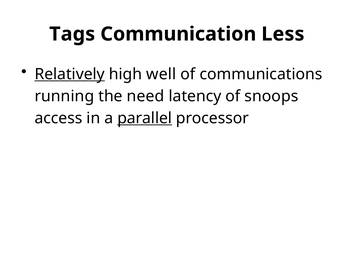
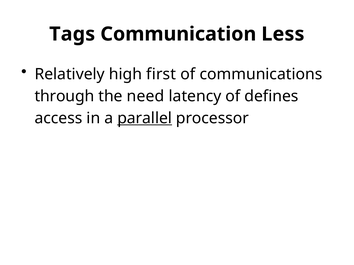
Relatively underline: present -> none (70, 74)
well: well -> first (161, 74)
running: running -> through (64, 96)
snoops: snoops -> defines (271, 96)
